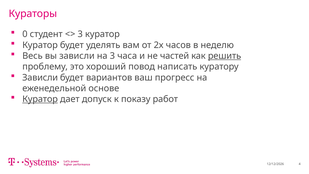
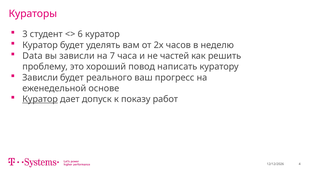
0: 0 -> 3 (25, 34)
3: 3 -> 6 (80, 34)
Весь: Весь -> Data (32, 56)
на 3: 3 -> 7 (112, 56)
решить underline: present -> none (225, 56)
вариантов: вариантов -> реального (109, 77)
